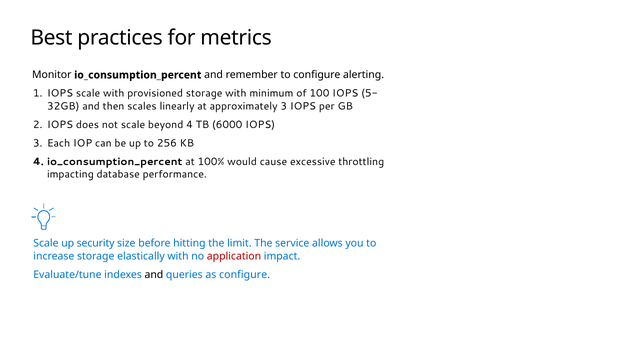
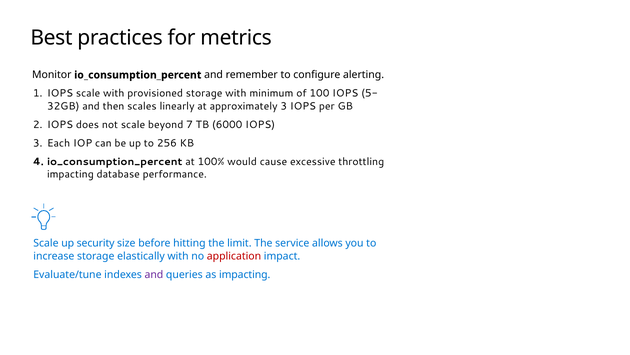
beyond 4: 4 -> 7 (190, 124)
and colour: black -> purple (154, 274)
as configure: configure -> impacting (245, 274)
